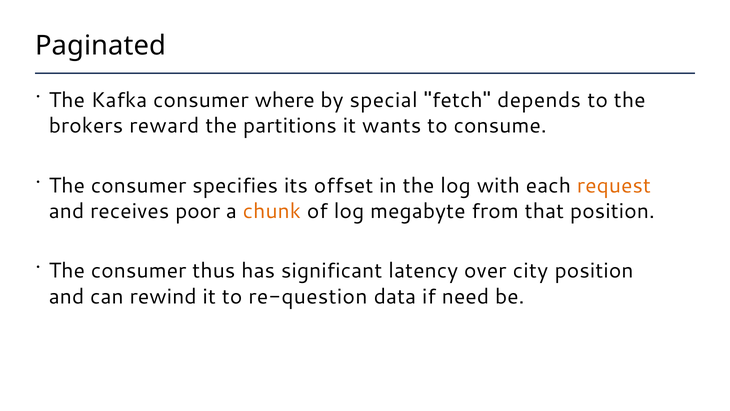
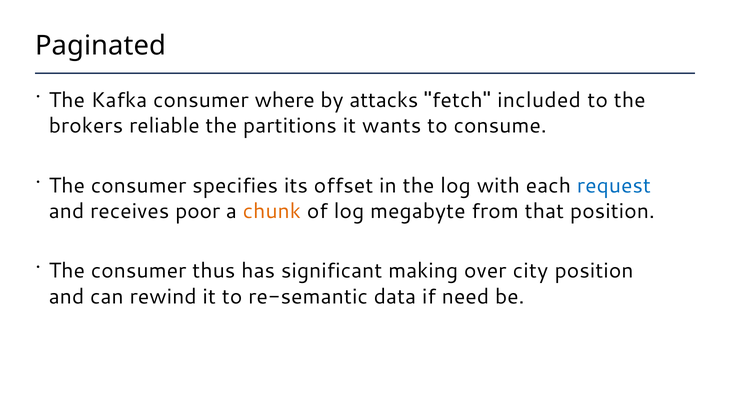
special: special -> attacks (384, 100)
depends: depends -> included (539, 100)
reward: reward -> reliable (164, 126)
request colour: orange -> blue (614, 185)
latency: latency -> making (423, 271)
re-question: re-question -> re-semantic (308, 296)
